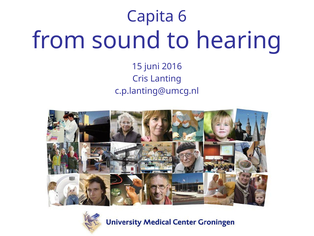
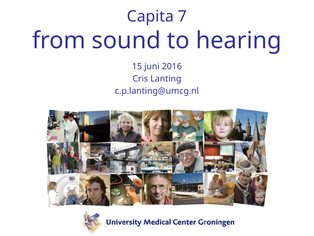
6: 6 -> 7 (182, 16)
